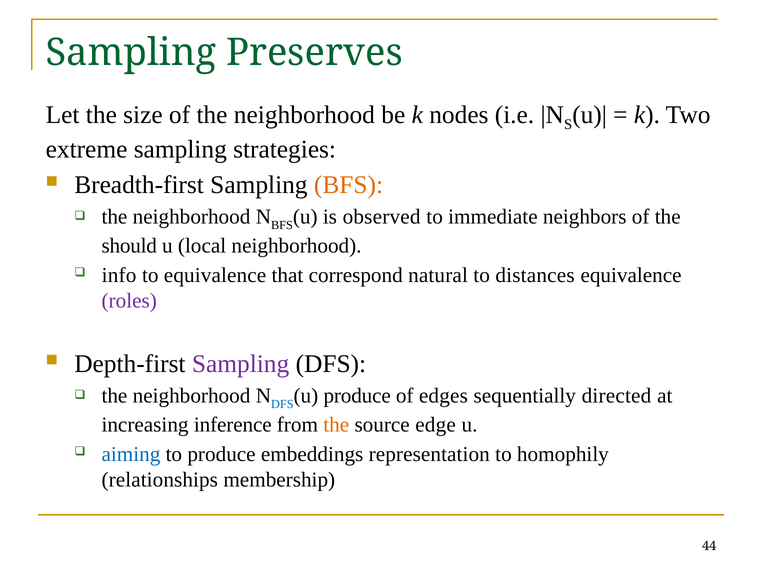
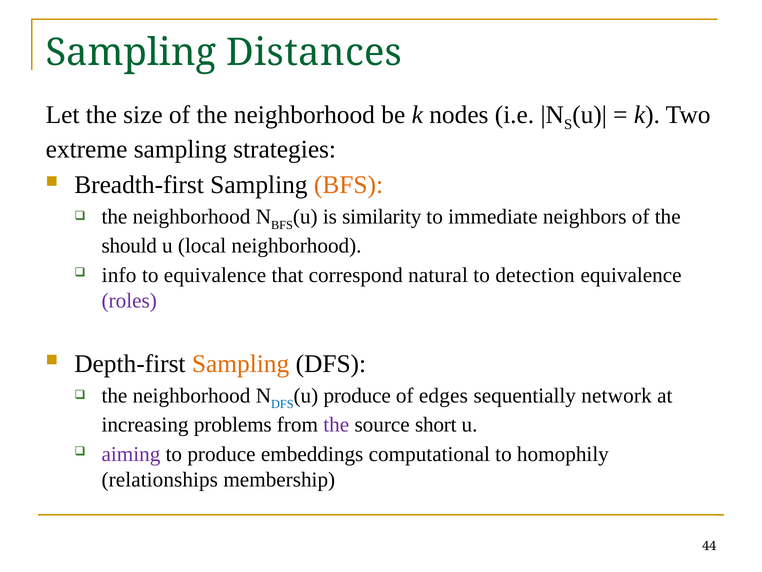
Preserves: Preserves -> Distances (314, 52)
observed: observed -> similarity (382, 217)
distances: distances -> detection (535, 275)
Sampling colour: purple -> orange (241, 364)
directed: directed -> network (617, 395)
inference: inference -> problems (233, 424)
the colour: orange -> purple (336, 424)
edge: edge -> short (436, 424)
aiming colour: blue -> purple (131, 454)
representation: representation -> computational (429, 454)
